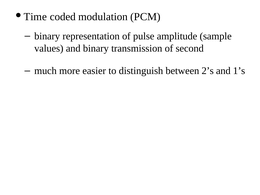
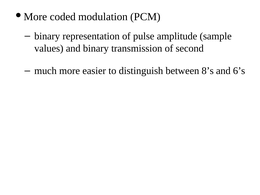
Time: Time -> More (35, 17)
2’s: 2’s -> 8’s (208, 71)
1’s: 1’s -> 6’s (239, 71)
